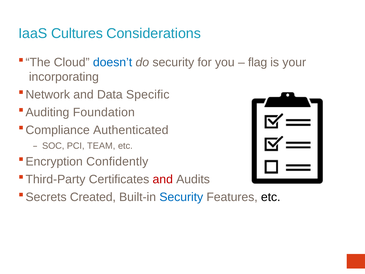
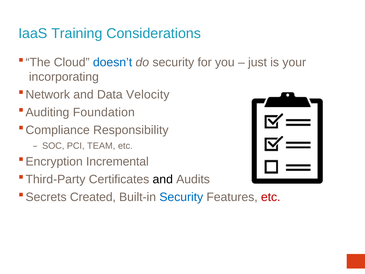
Cultures: Cultures -> Training (77, 33)
flag: flag -> just (258, 62)
Specific: Specific -> Velocity (148, 95)
Authenticated: Authenticated -> Responsibility (131, 130)
Confidently: Confidently -> Incremental (117, 161)
and colour: red -> black (163, 179)
etc colour: black -> red (271, 197)
